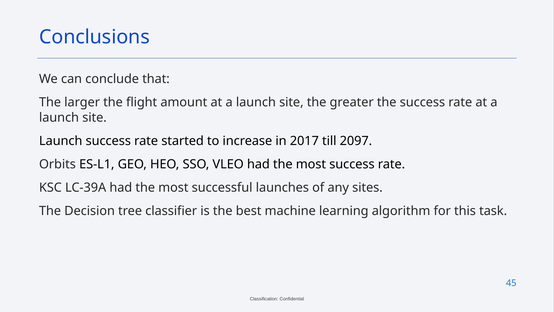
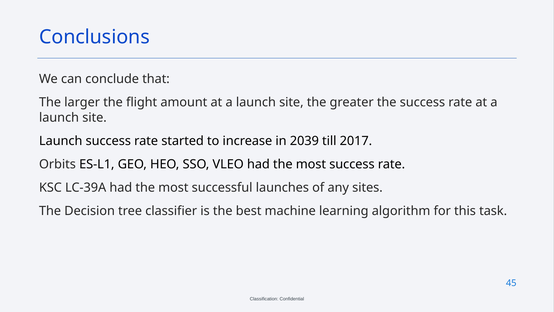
2017: 2017 -> 2039 (304, 141)
2097: 2097 -> 2017 (356, 141)
